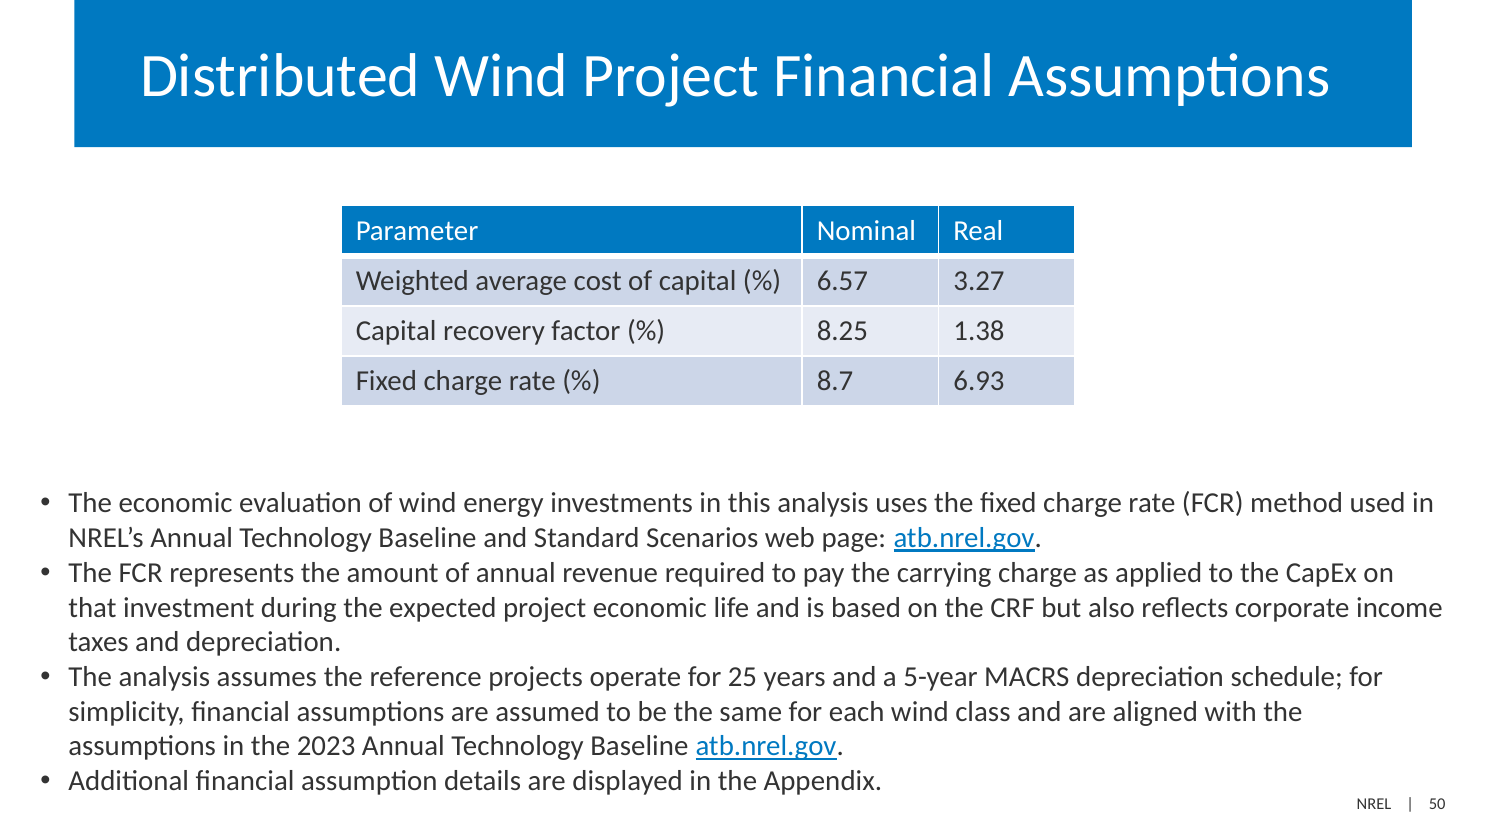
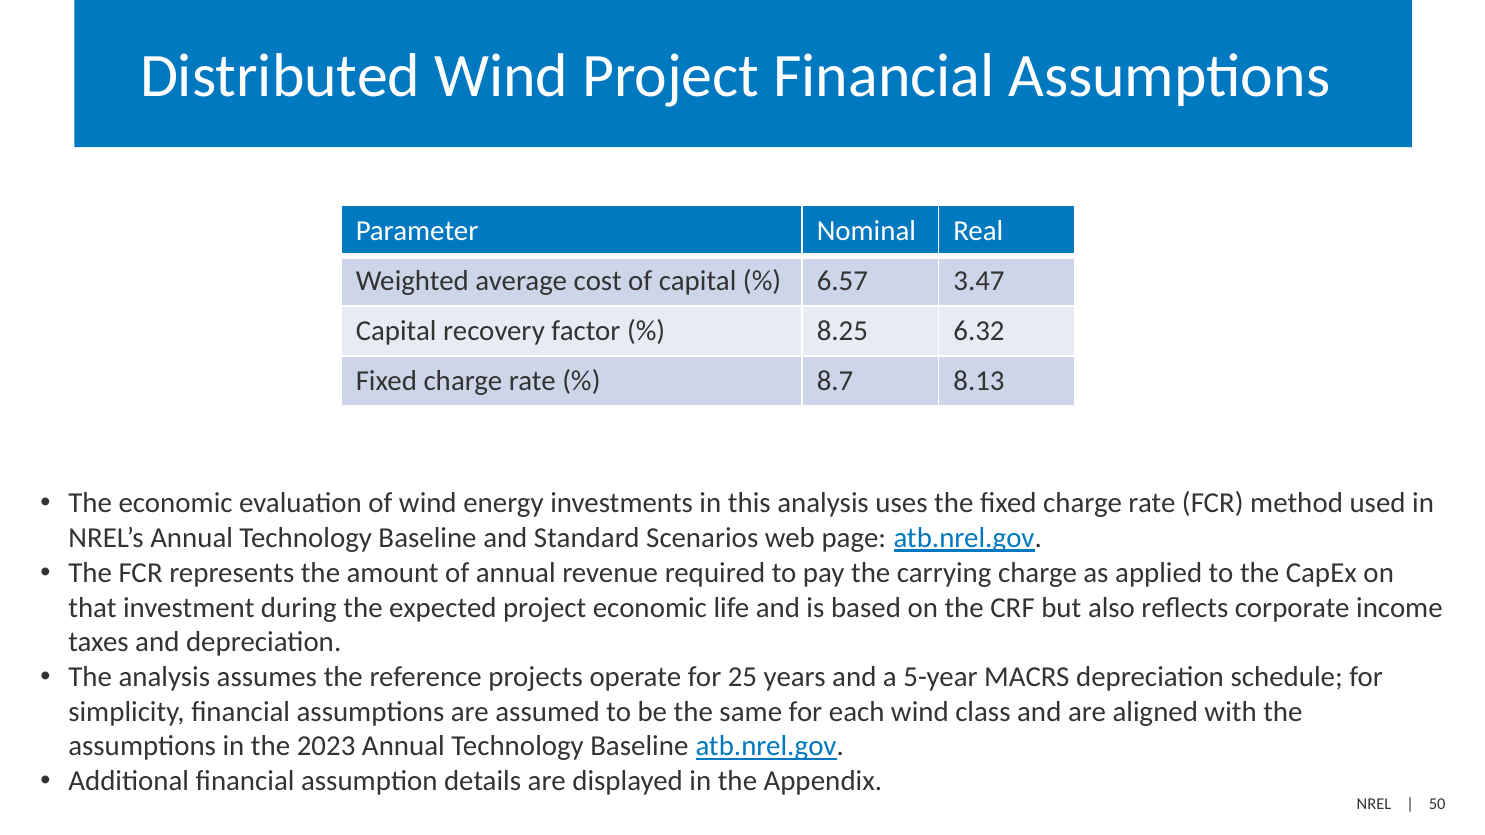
3.27: 3.27 -> 3.47 (979, 281)
1.38: 1.38 -> 6.32 (979, 331)
6.93: 6.93 -> 8.13 (979, 381)
